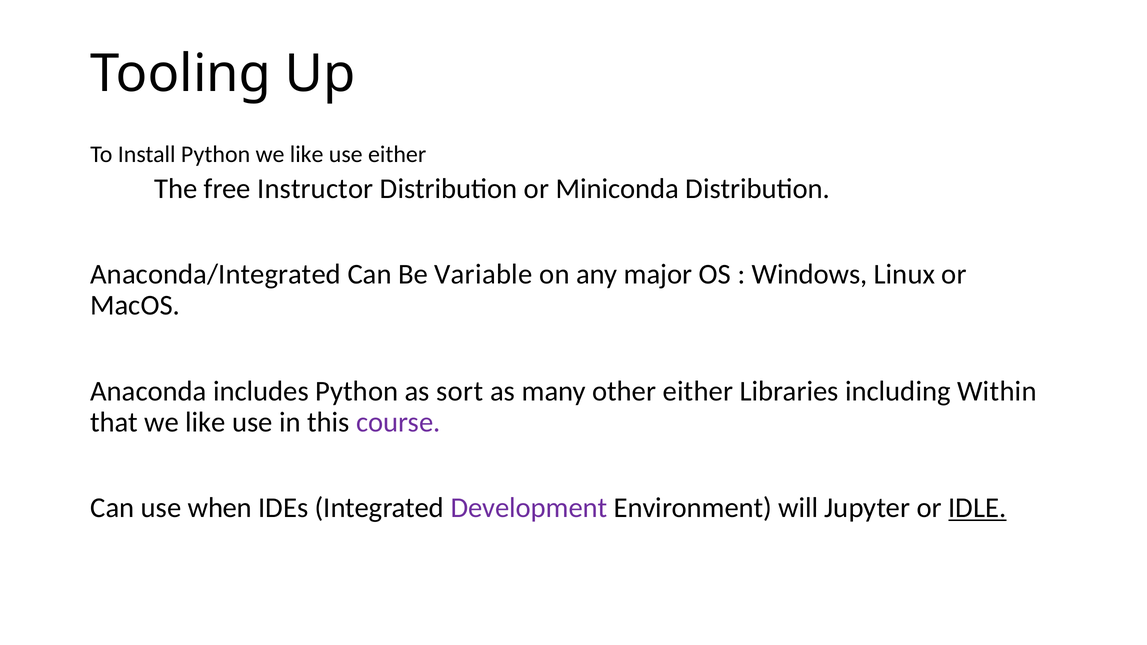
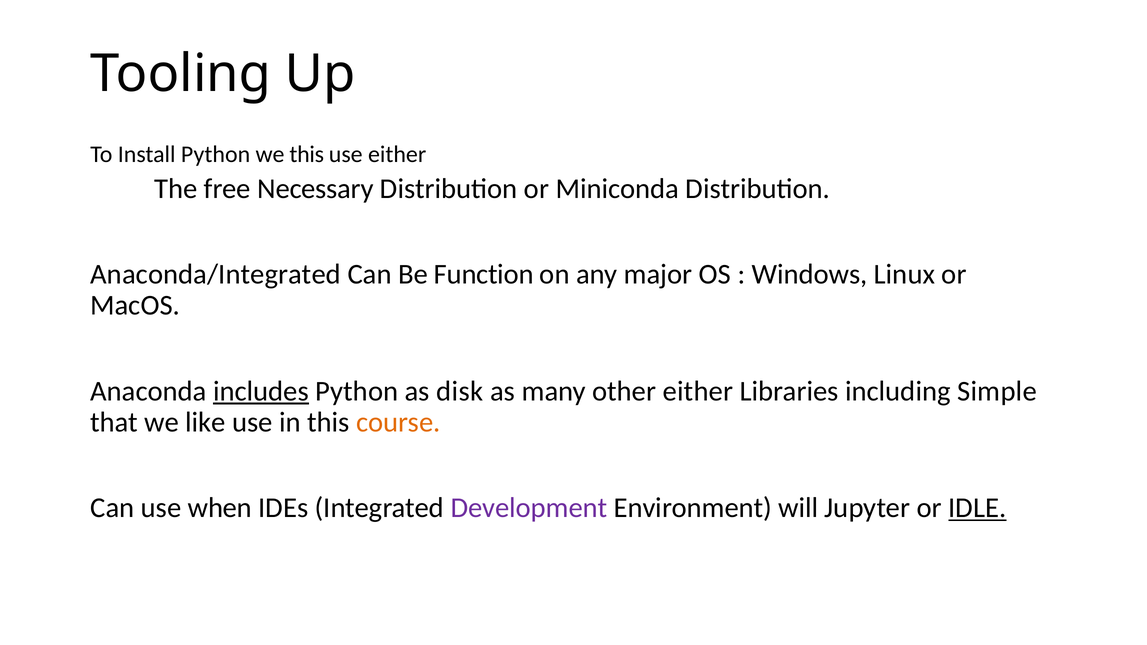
Python we like: like -> this (307, 154)
Instructor: Instructor -> Necessary (315, 189)
Variable: Variable -> Function (484, 275)
includes underline: none -> present (261, 391)
sort: sort -> disk (460, 391)
Within: Within -> Simple (997, 391)
course colour: purple -> orange (398, 422)
